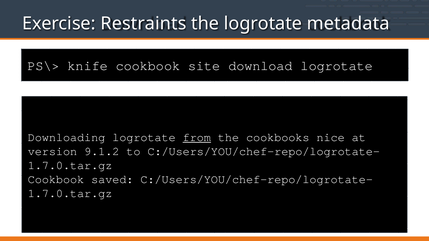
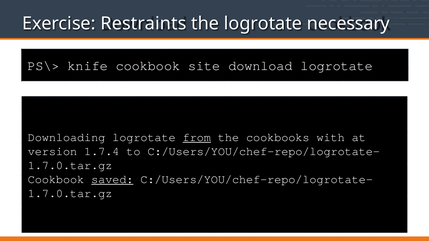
metadata: metadata -> necessary (348, 24)
nice: nice -> with (331, 137)
9.1.2: 9.1.2 -> 1.7.4 (102, 151)
saved underline: none -> present (112, 180)
